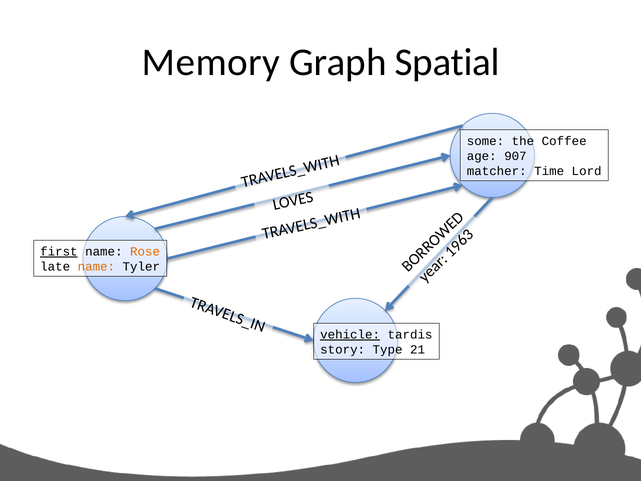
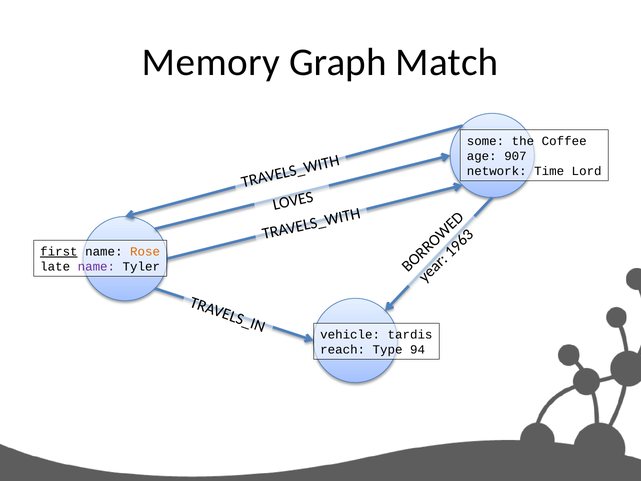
Spatial: Spatial -> Match (447, 62)
matcher: matcher -> network (497, 171)
name colour: orange -> purple (96, 267)
vehicle underline: present -> none (350, 334)
story: story -> reach (343, 349)
21: 21 -> 94 (418, 349)
